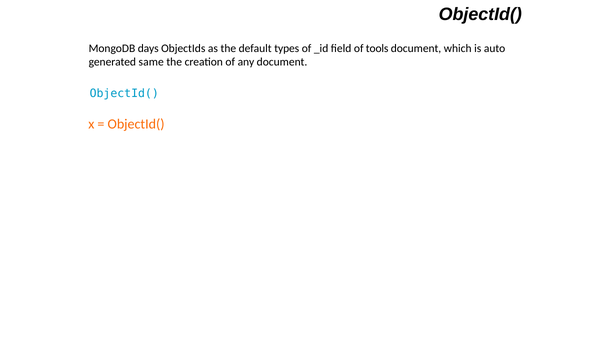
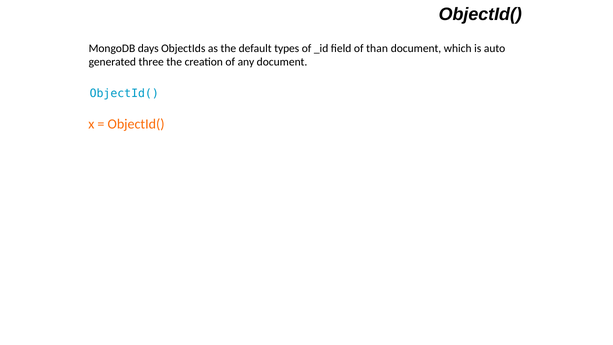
tools: tools -> than (377, 48)
same: same -> three (151, 62)
